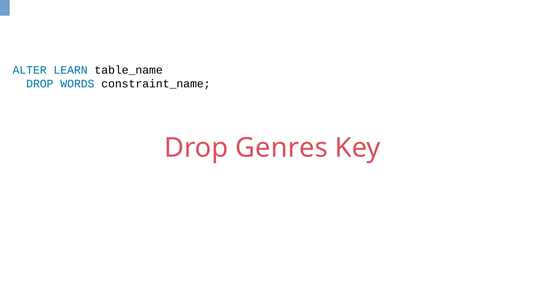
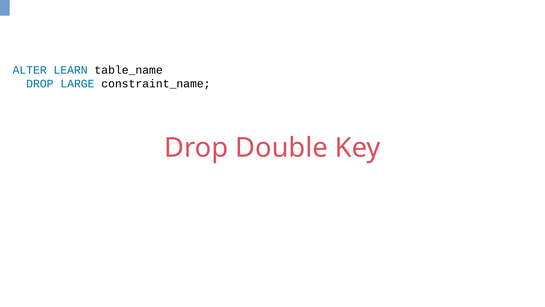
WORDS: WORDS -> LARGE (77, 84)
Genres: Genres -> Double (282, 148)
